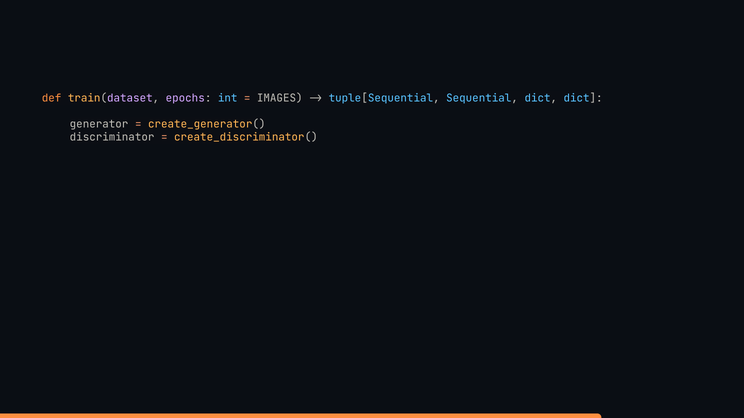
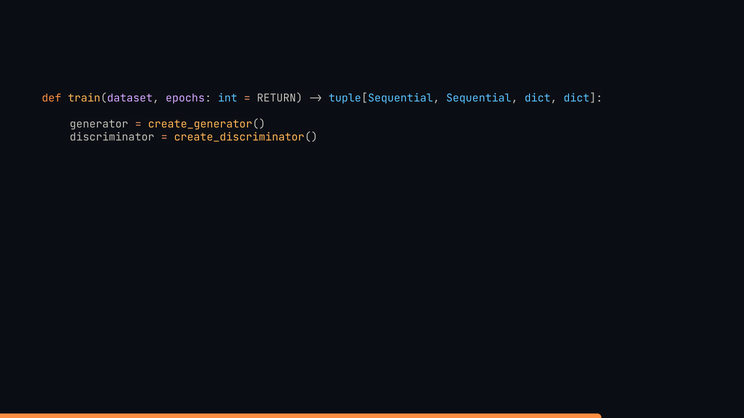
IMAGES: IMAGES -> RETURN (280, 98)
